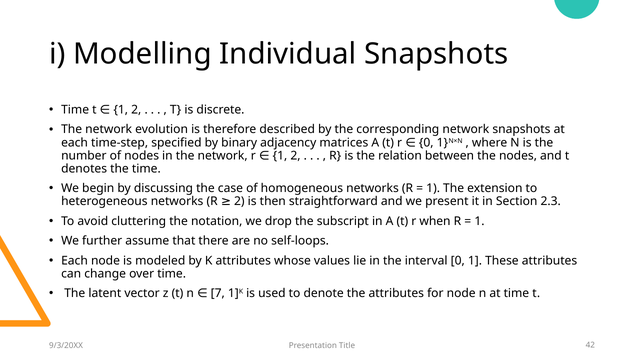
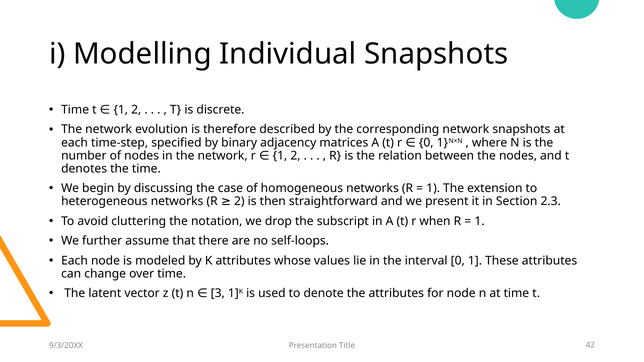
7: 7 -> 3 (218, 294)
